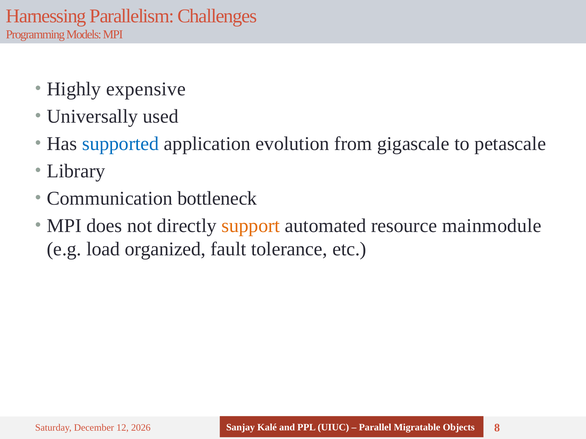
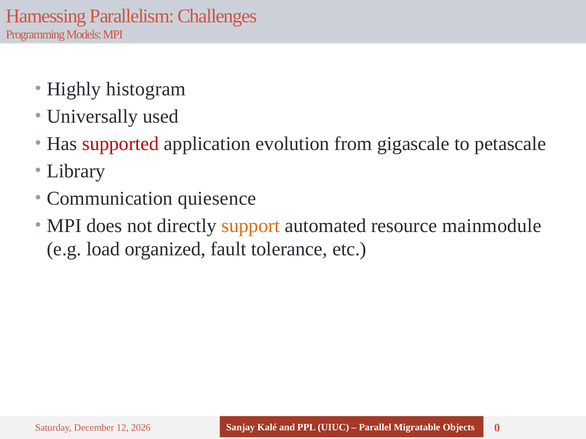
expensive: expensive -> histogram (146, 89)
supported colour: blue -> red (121, 144)
bottleneck: bottleneck -> quiesence (217, 199)
8: 8 -> 0 (497, 428)
